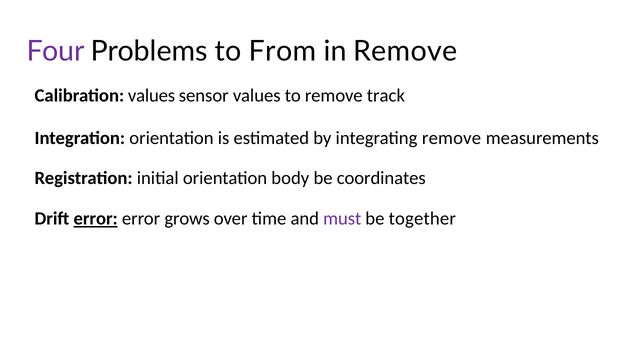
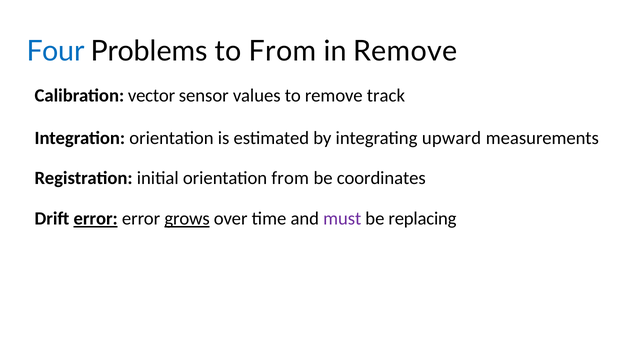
Four colour: purple -> blue (56, 51)
Calibration values: values -> vector (152, 95)
integrating remove: remove -> upward (452, 138)
orientation body: body -> from (290, 178)
grows underline: none -> present (187, 219)
together: together -> replacing (422, 219)
